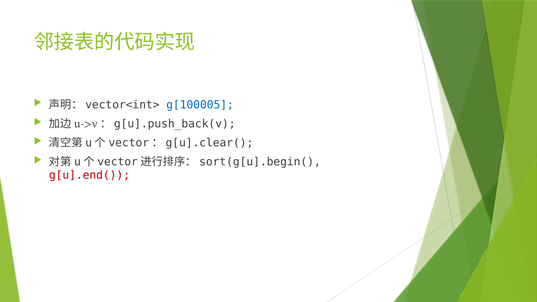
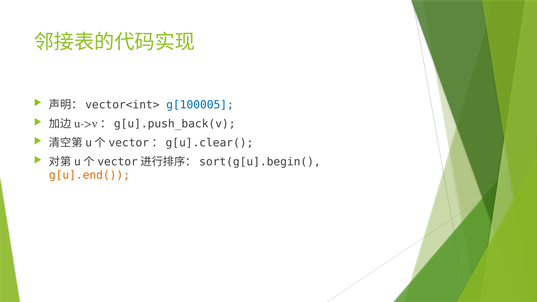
g[u].end( colour: red -> orange (89, 175)
